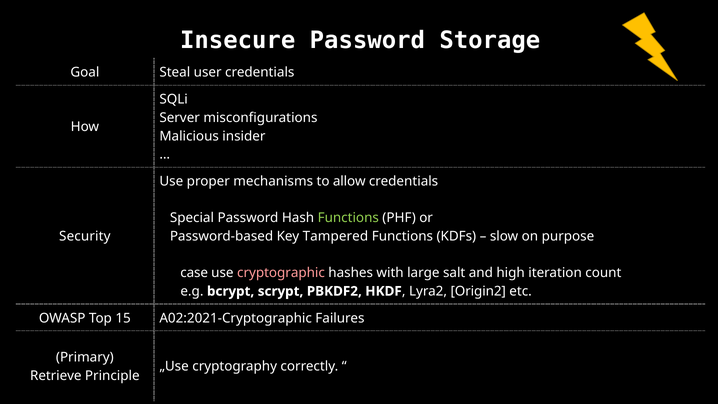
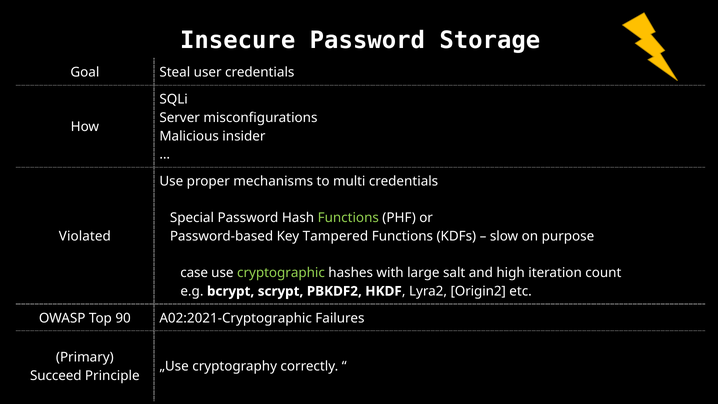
allow: allow -> multi (349, 181)
Security: Security -> Violated (85, 236)
cryptographic colour: pink -> light green (281, 273)
15: 15 -> 90 (123, 318)
Retrieve: Retrieve -> Succeed (56, 376)
